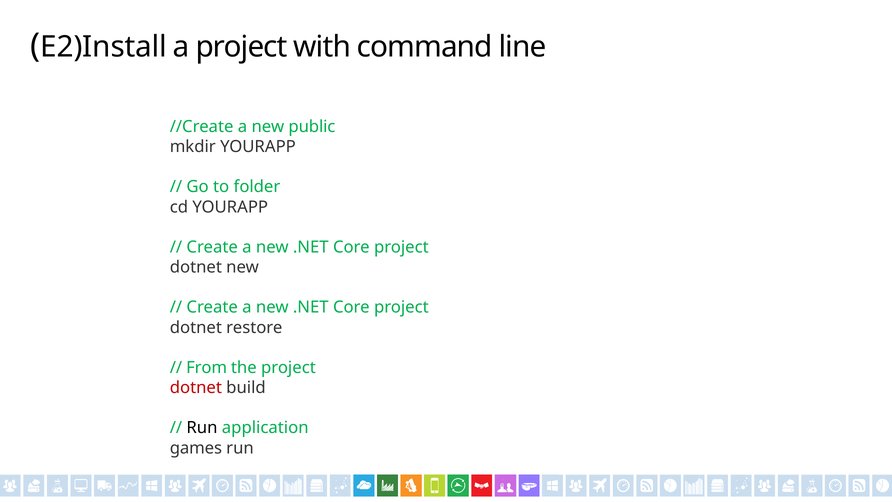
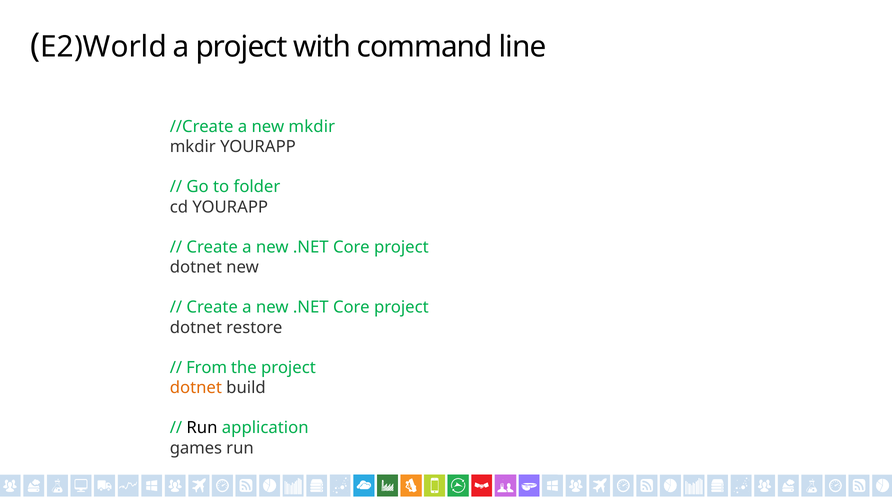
E2)Install: E2)Install -> E2)World (104, 47)
new public: public -> mkdir (312, 127)
dotnet colour: red -> orange (196, 388)
